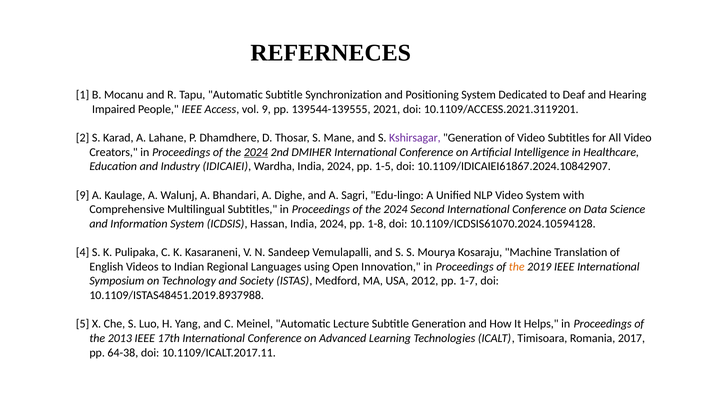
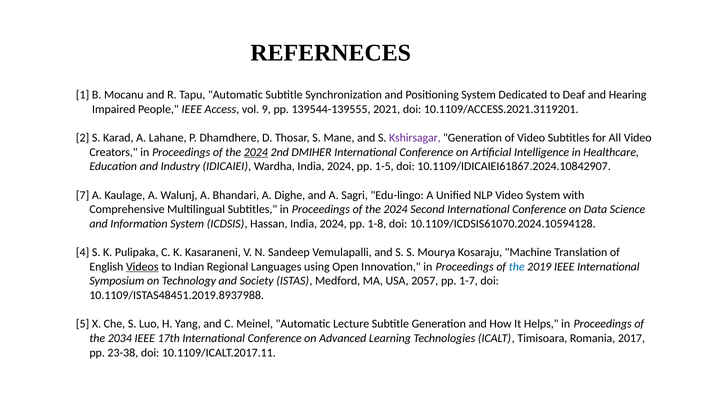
9: 9 -> 7 (83, 195)
Videos underline: none -> present (142, 267)
the colour: orange -> blue (517, 267)
2012: 2012 -> 2057 (425, 281)
2013: 2013 -> 2034 (120, 338)
64-38: 64-38 -> 23-38 (123, 352)
